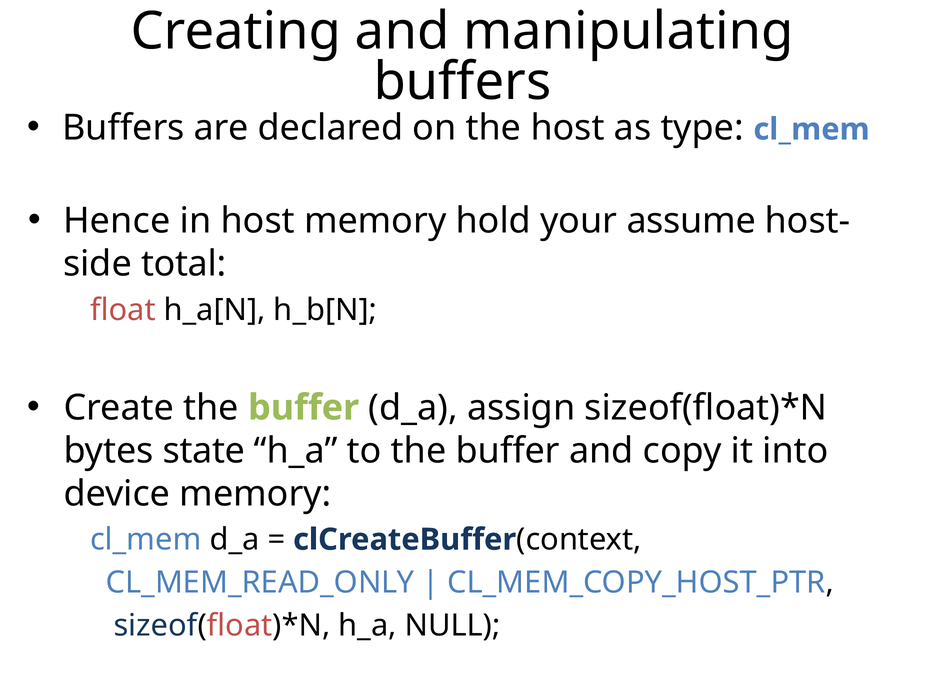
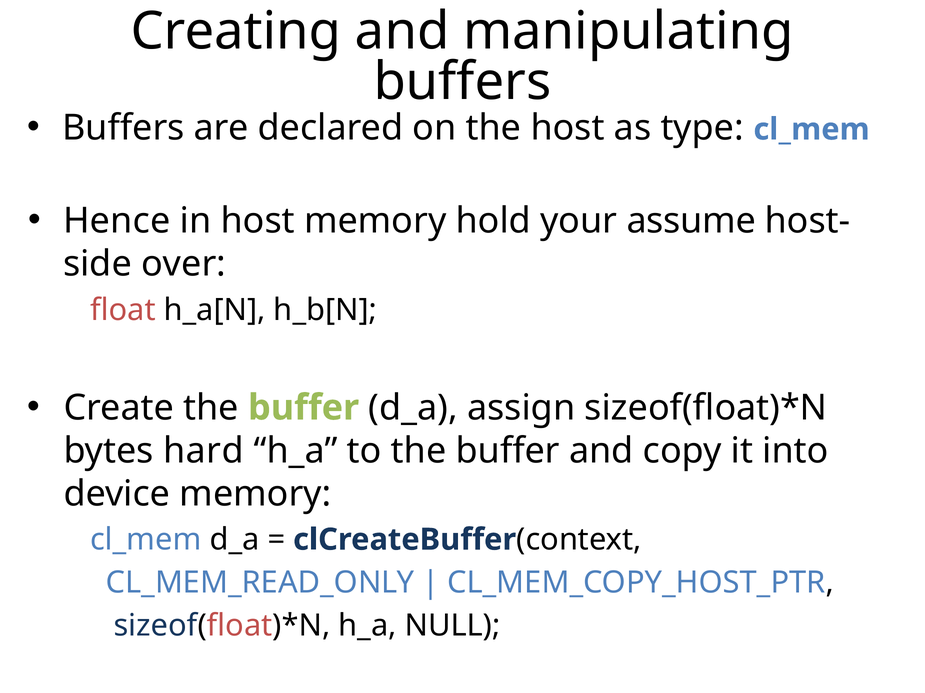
total: total -> over (184, 264)
state: state -> hard (204, 451)
